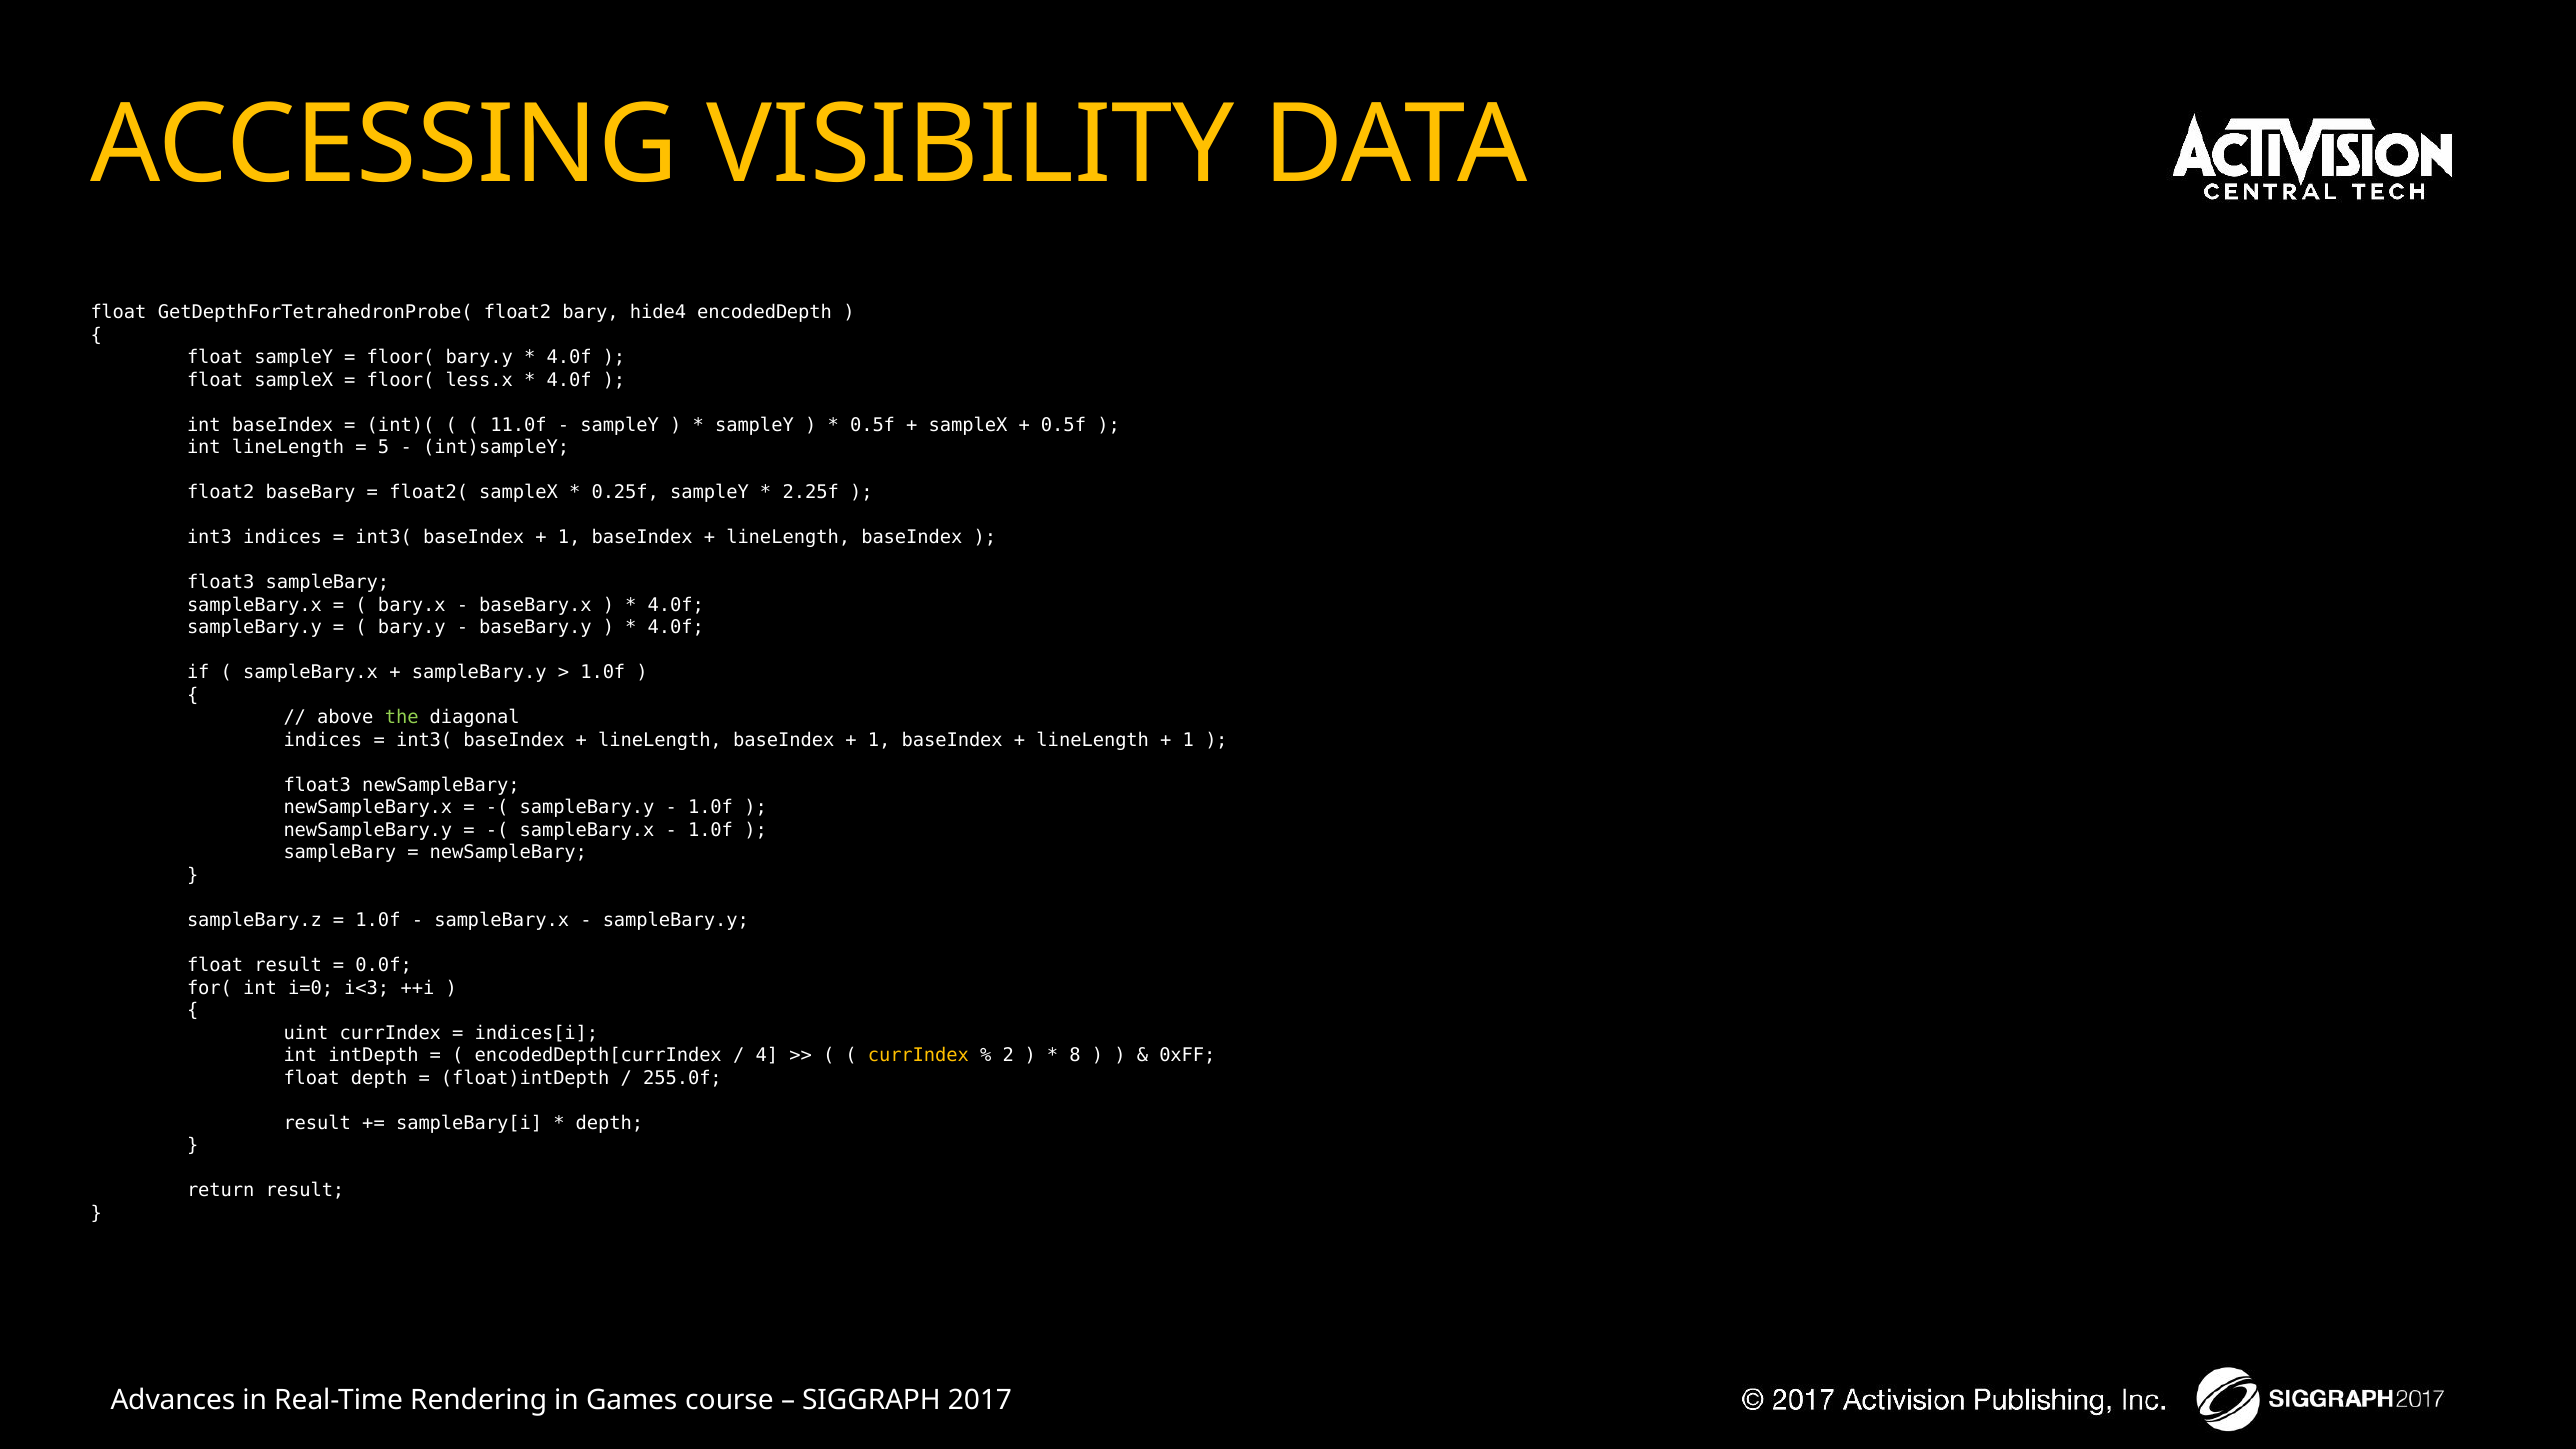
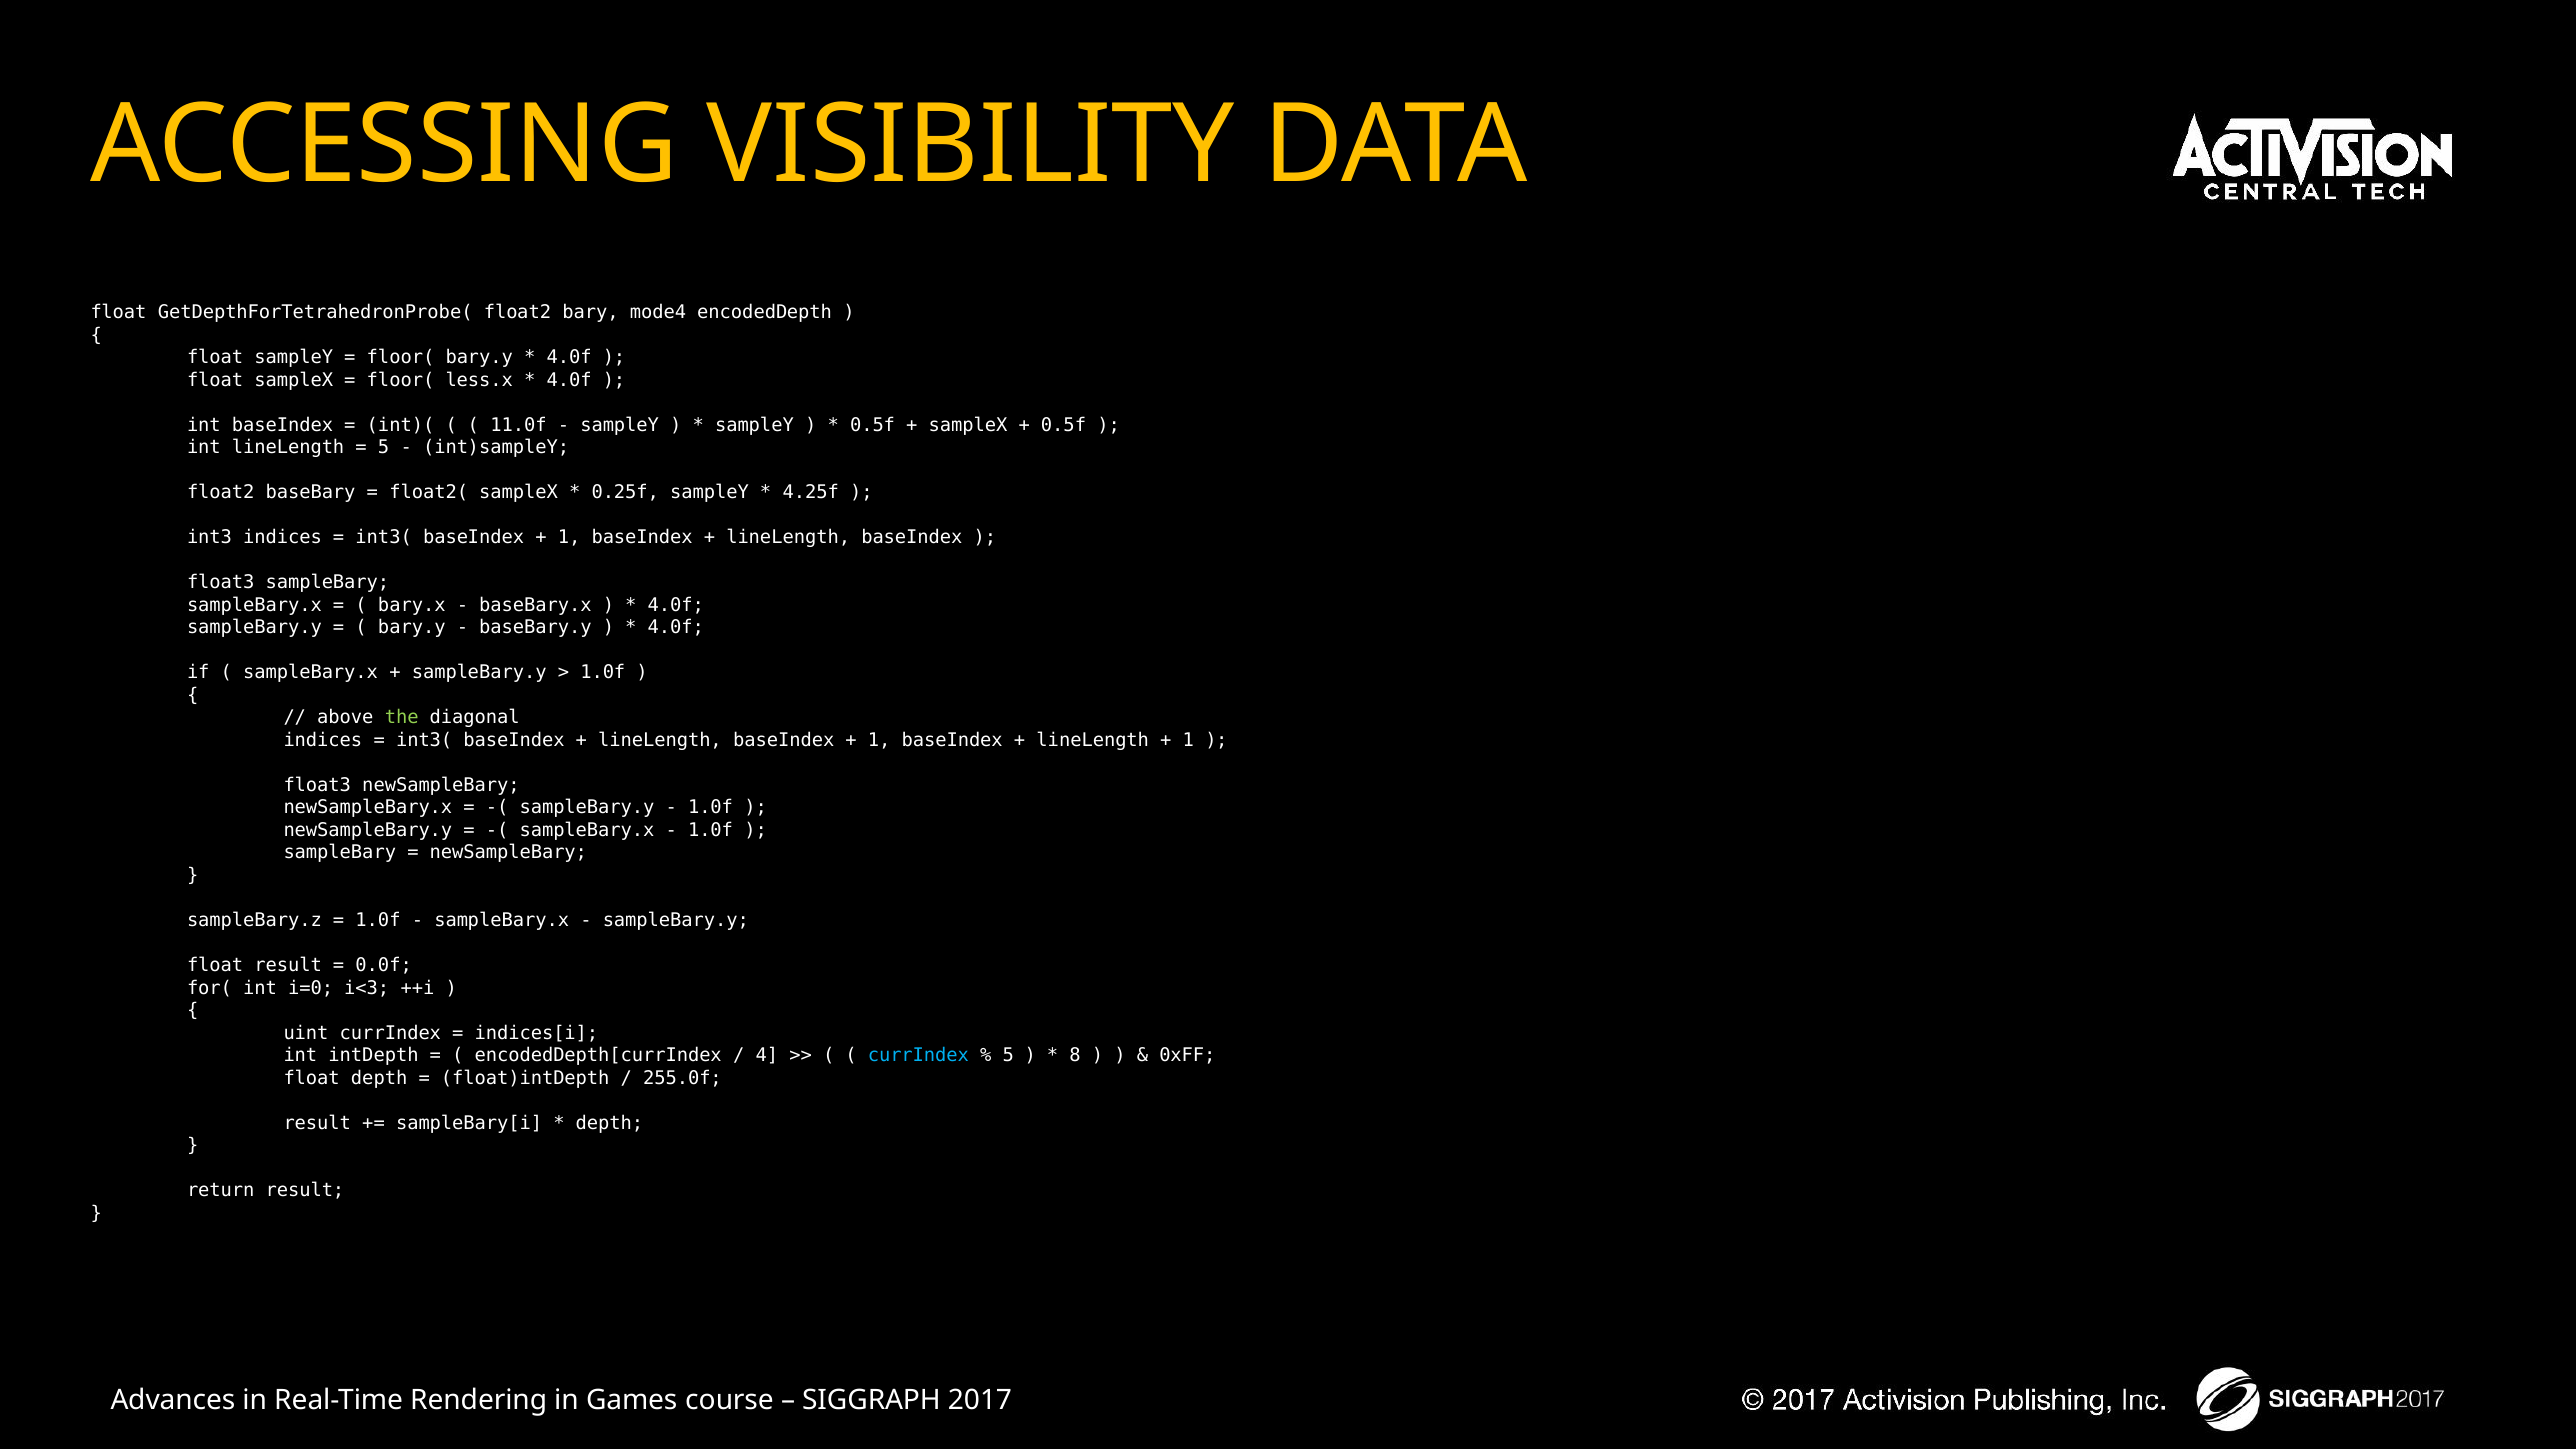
hide4: hide4 -> mode4 (658, 312)
2.25f: 2.25f -> 4.25f (811, 493)
currIndex colour: yellow -> light blue (918, 1055)
2: 2 -> 5 (1008, 1055)
